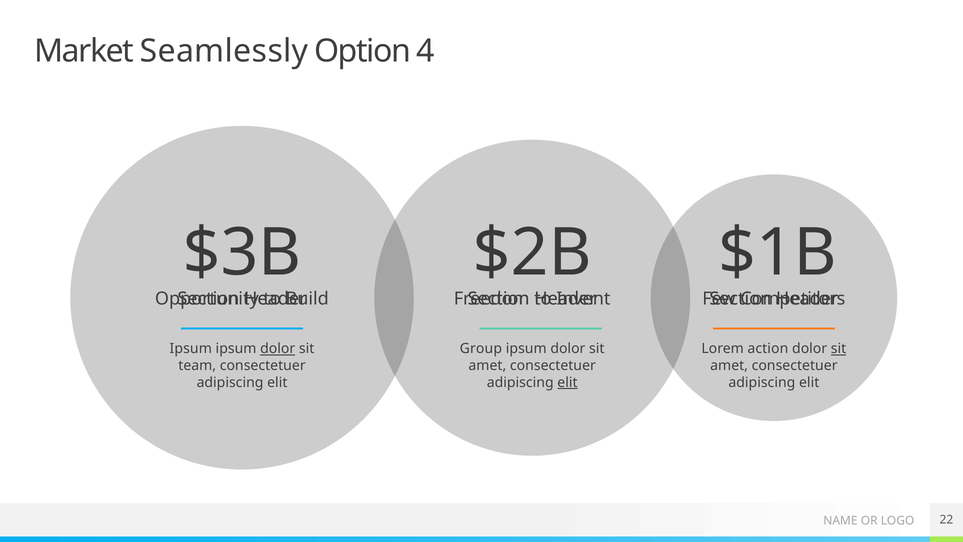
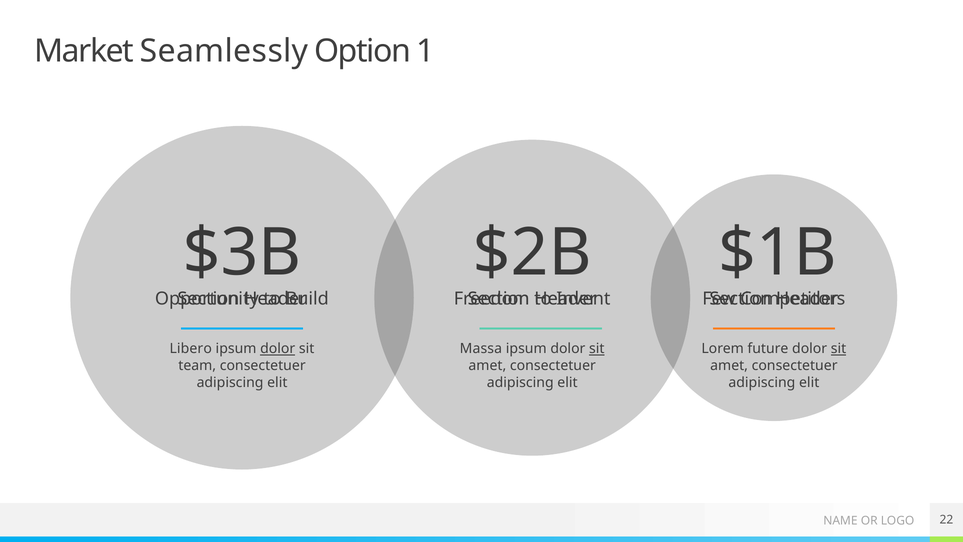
4: 4 -> 1 (425, 51)
Ipsum: Ipsum -> Libero (191, 349)
Group: Group -> Massa (481, 349)
sit underline: none -> present (597, 349)
action: action -> future (768, 349)
elit underline: present -> none (567, 382)
